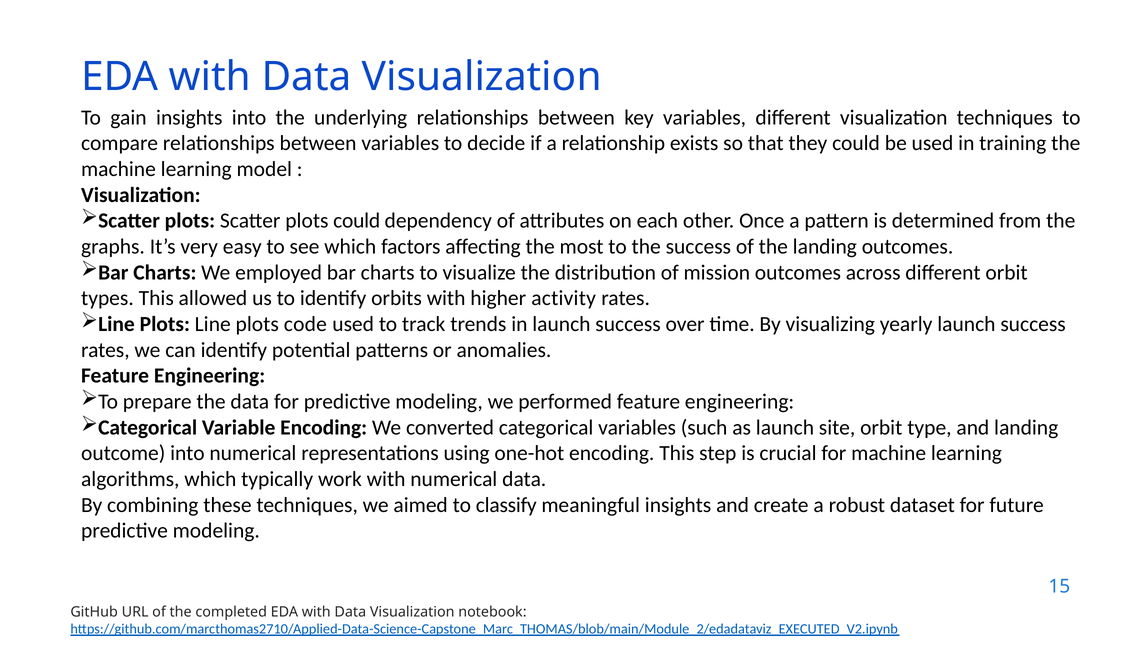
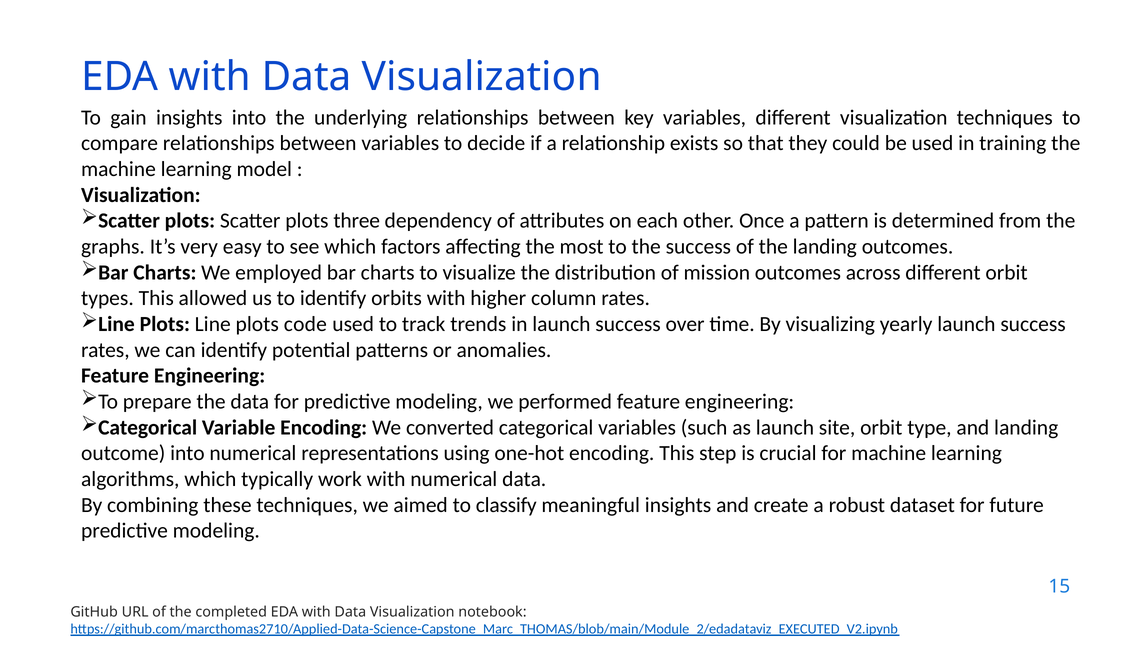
plots could: could -> three (357, 221)
activity: activity -> column (564, 298)
